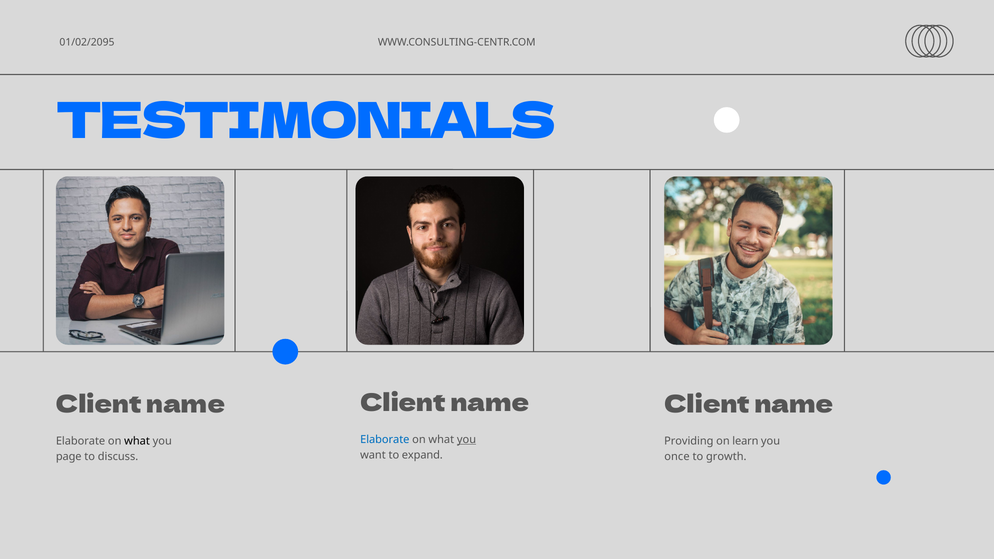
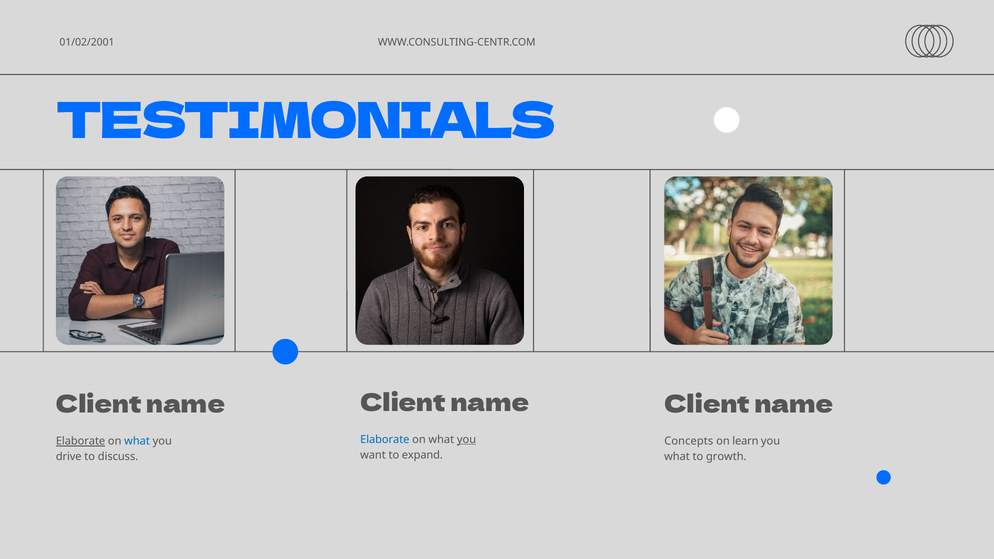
01/02/2095: 01/02/2095 -> 01/02/2001 (87, 42)
Elaborate underline: none -> present (81, 441)
what colour: black -> blue (137, 441)
Providing: Providing -> Concepts (689, 441)
page: page -> drive (69, 457)
once: once -> what (677, 457)
